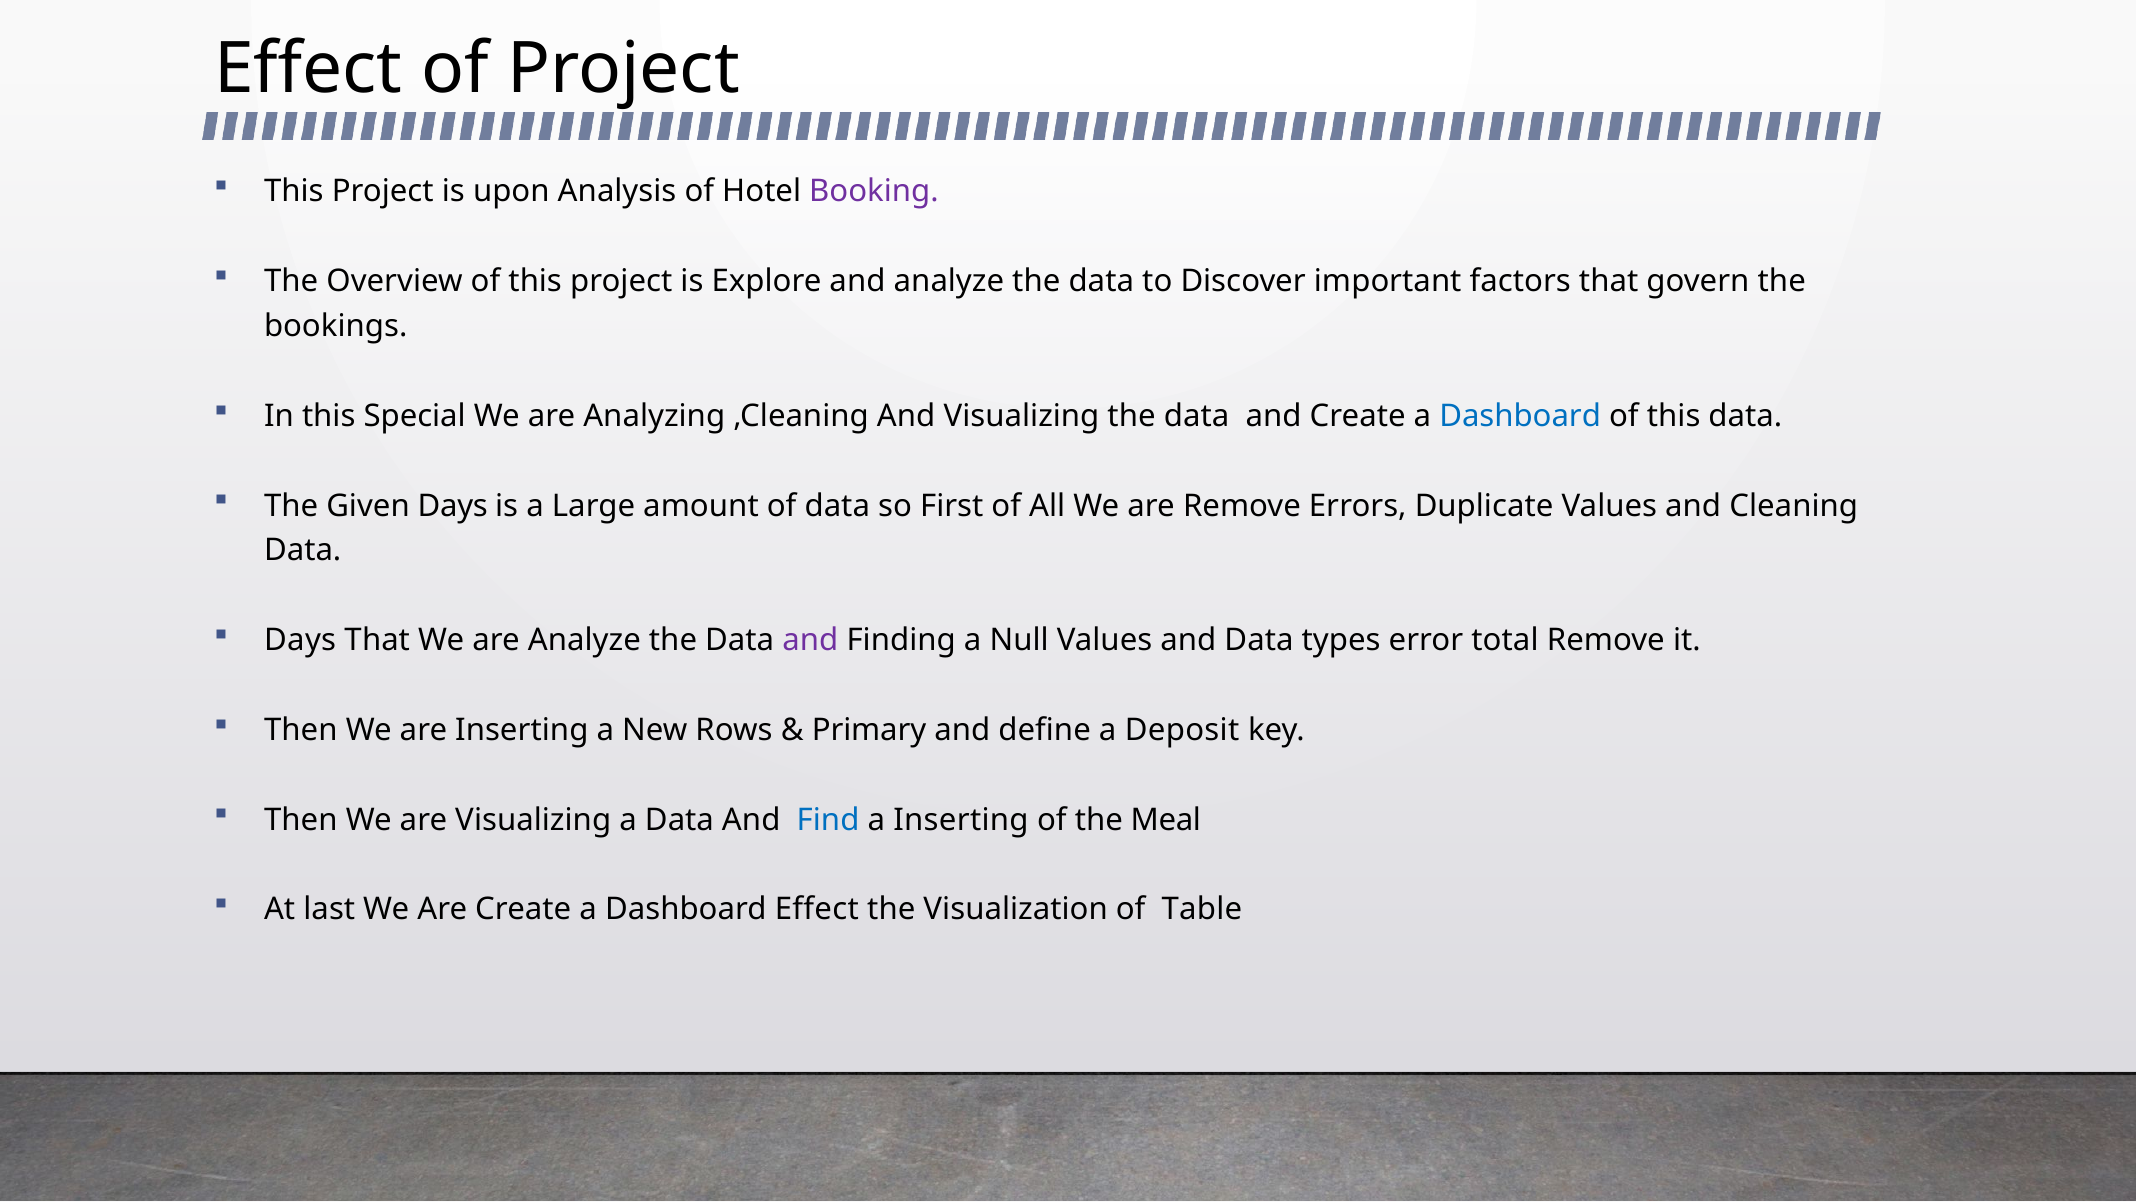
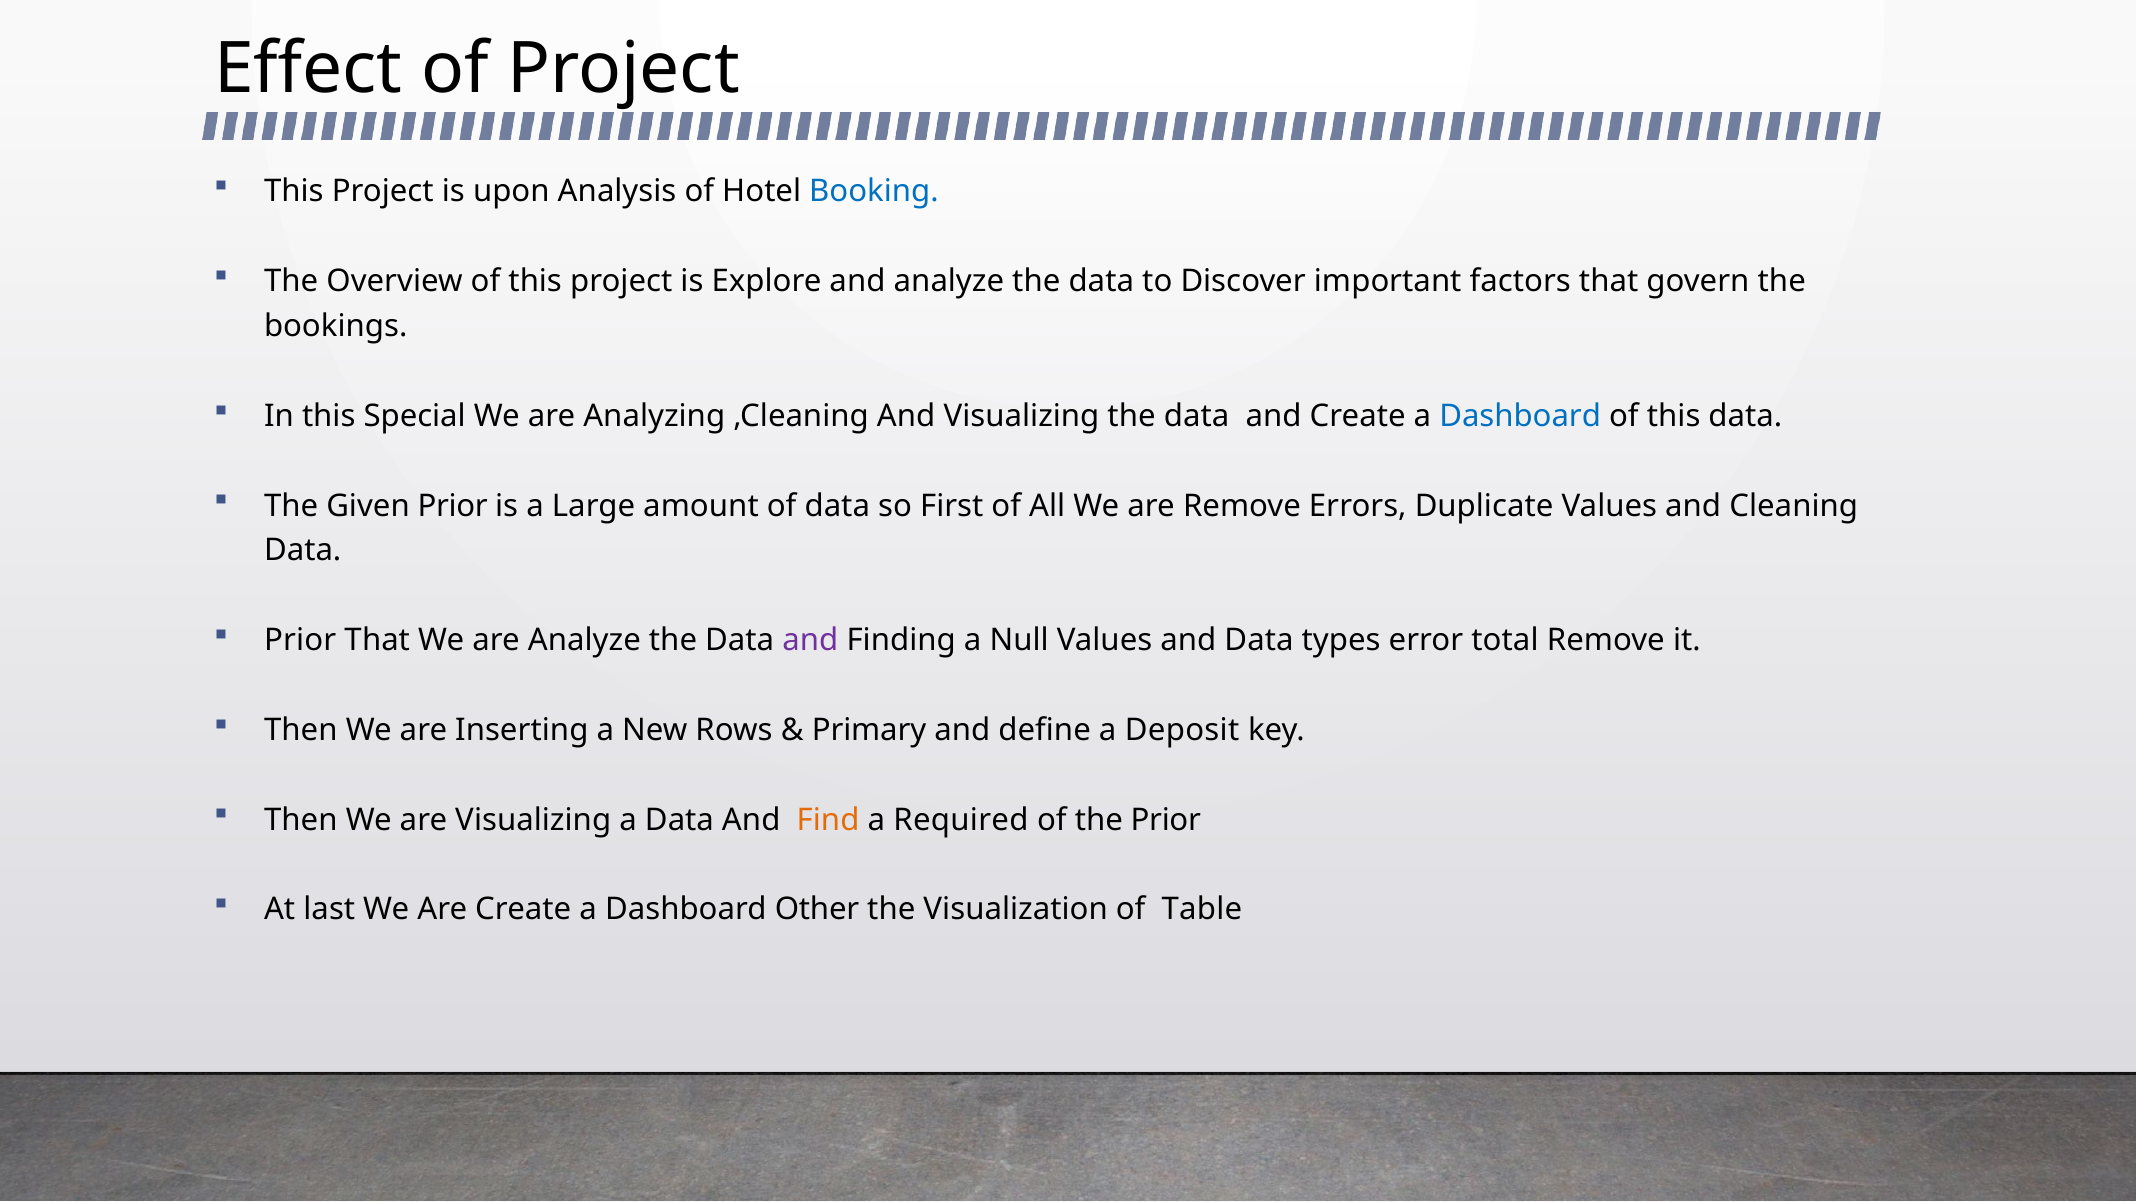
Booking colour: purple -> blue (874, 192)
Given Days: Days -> Prior (453, 506)
Days: Days -> Prior (300, 640)
Find colour: blue -> orange (828, 819)
a Inserting: Inserting -> Required (961, 819)
the Meal: Meal -> Prior (1166, 819)
Dashboard Effect: Effect -> Other (817, 909)
